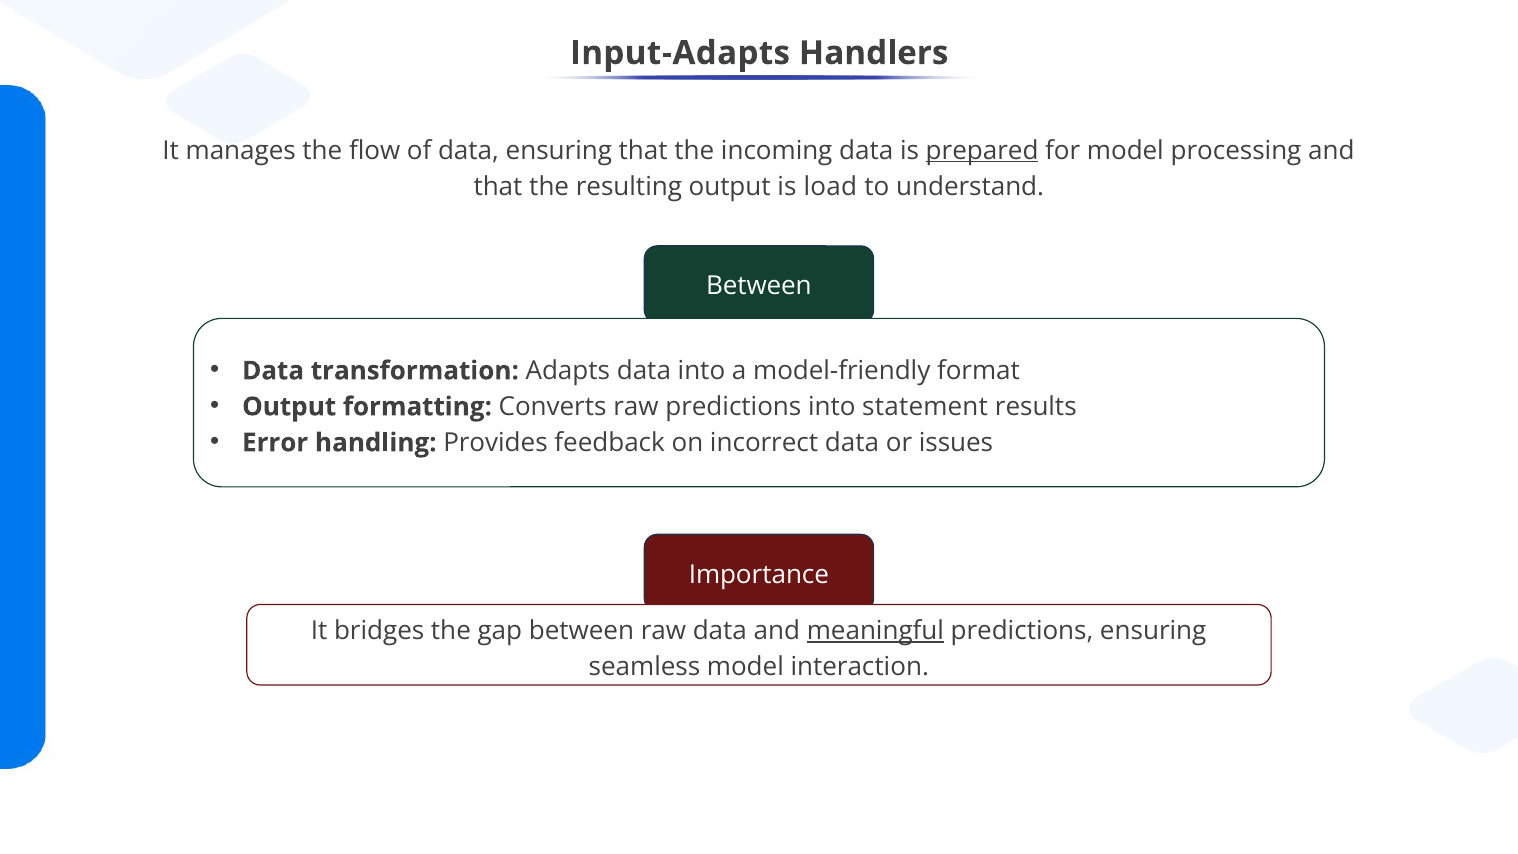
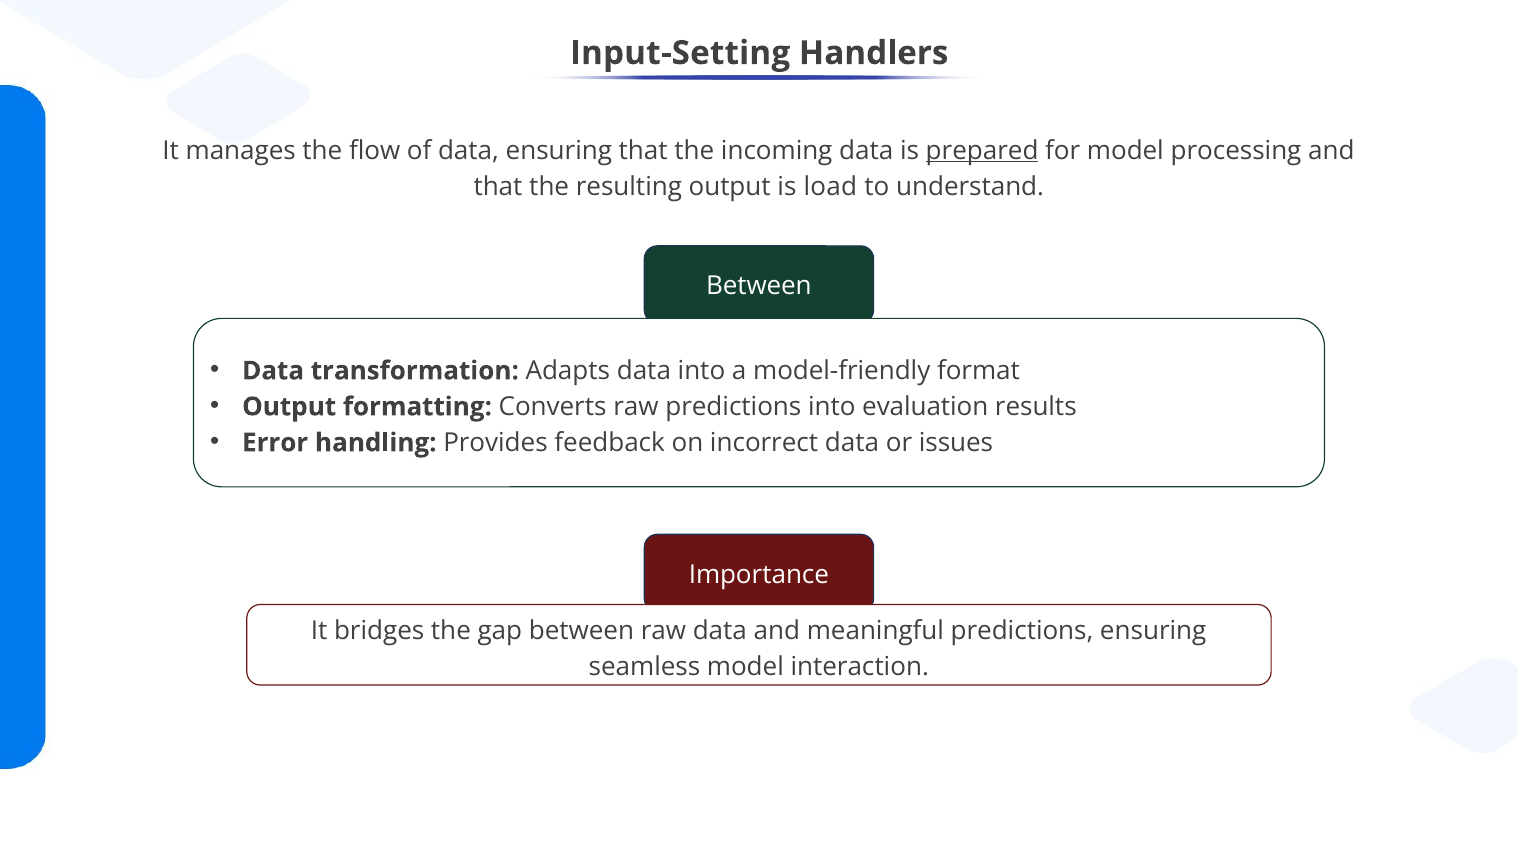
Input-Adapts: Input-Adapts -> Input-Setting (680, 53)
statement: statement -> evaluation (925, 407)
meaningful underline: present -> none (875, 631)
